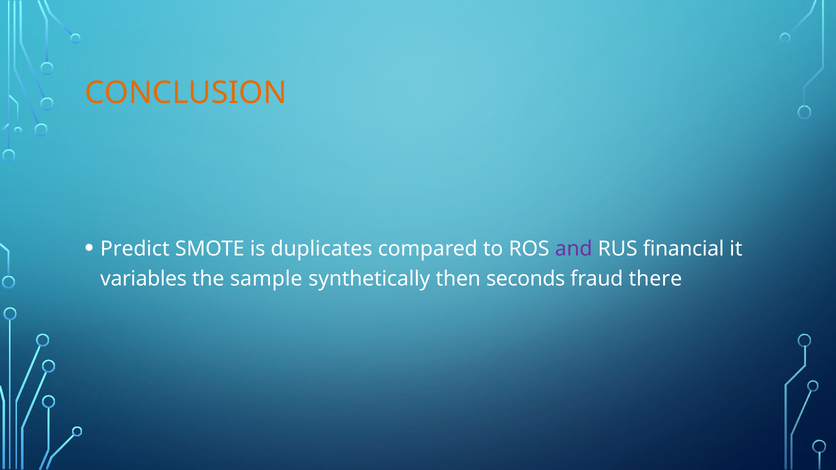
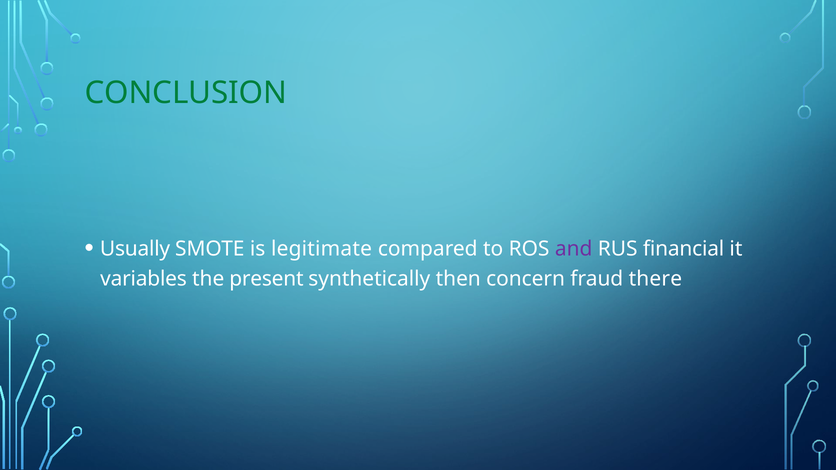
CONCLUSION colour: orange -> green (186, 93)
Predict: Predict -> Usually (135, 249)
duplicates: duplicates -> legitimate (322, 249)
sample: sample -> present (266, 279)
seconds: seconds -> concern (526, 279)
